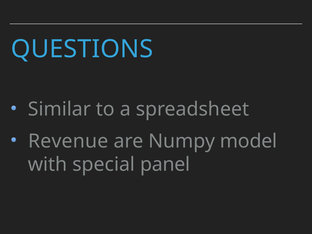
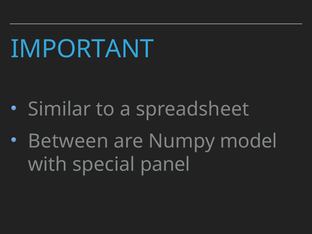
QUESTIONS: QUESTIONS -> IMPORTANT (82, 49)
Revenue: Revenue -> Between (68, 141)
